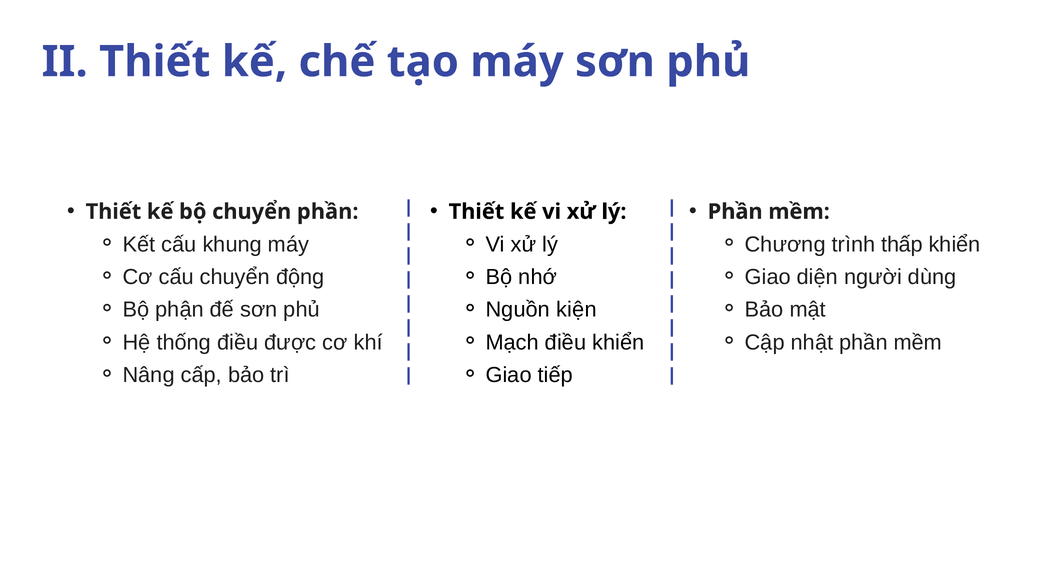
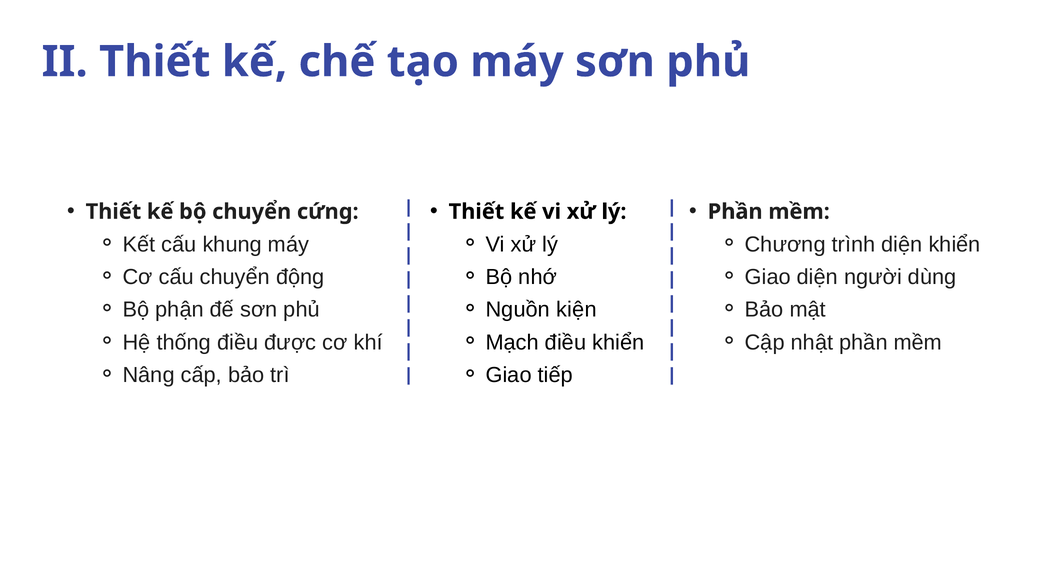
chuyển phần: phần -> cứng (328, 212)
trình thấp: thấp -> diện (902, 244)
